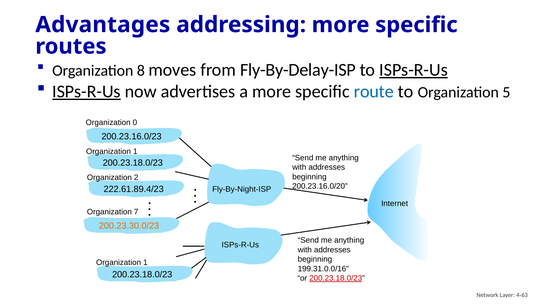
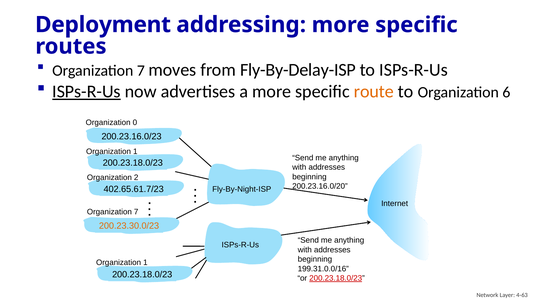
Advantages: Advantages -> Deployment (103, 25)
8: 8 -> 7 (141, 71)
ISPs-R-Us underline: present -> none (413, 70)
route colour: blue -> orange (374, 92)
5: 5 -> 6 (506, 92)
222.61.89.4/23: 222.61.89.4/23 -> 402.65.61.7/23 (134, 189)
